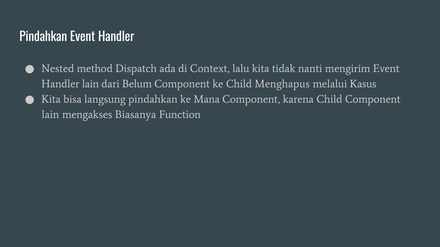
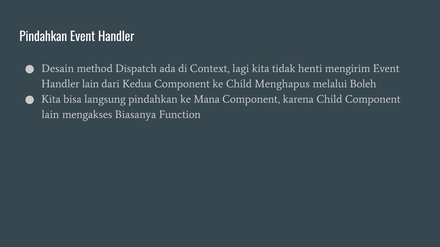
Nested: Nested -> Desain (58, 69)
lalu: lalu -> lagi (241, 69)
nanti: nanti -> henti (310, 69)
Belum: Belum -> Kedua (137, 84)
Kasus: Kasus -> Boleh (363, 84)
